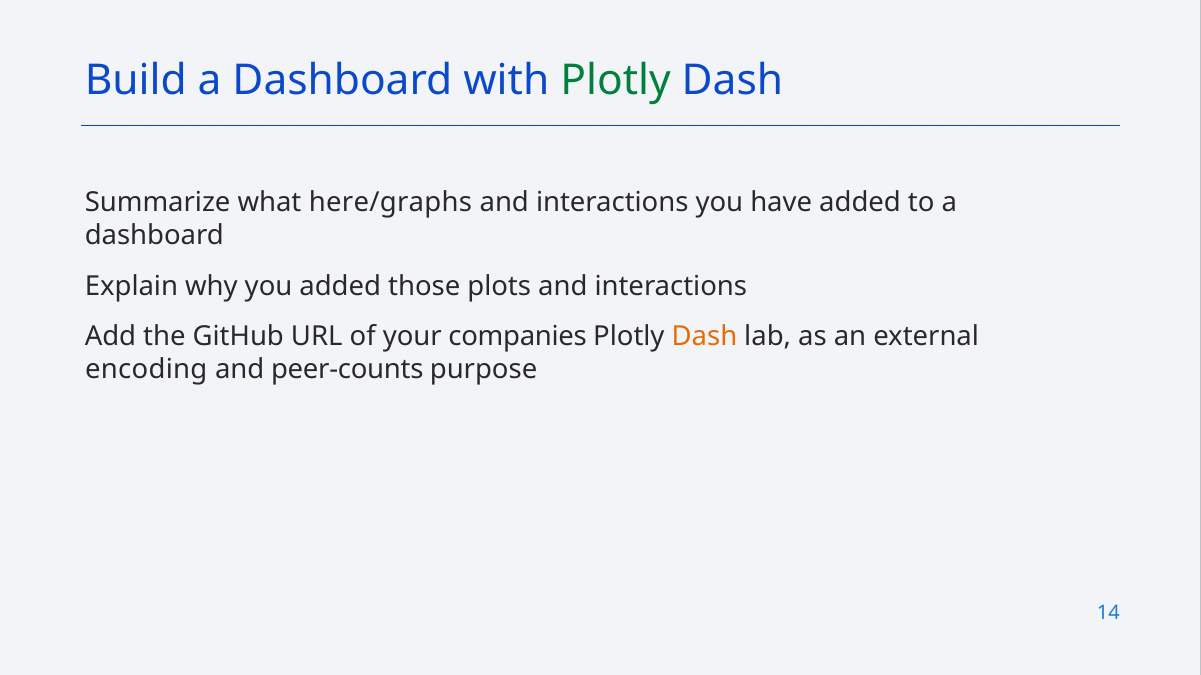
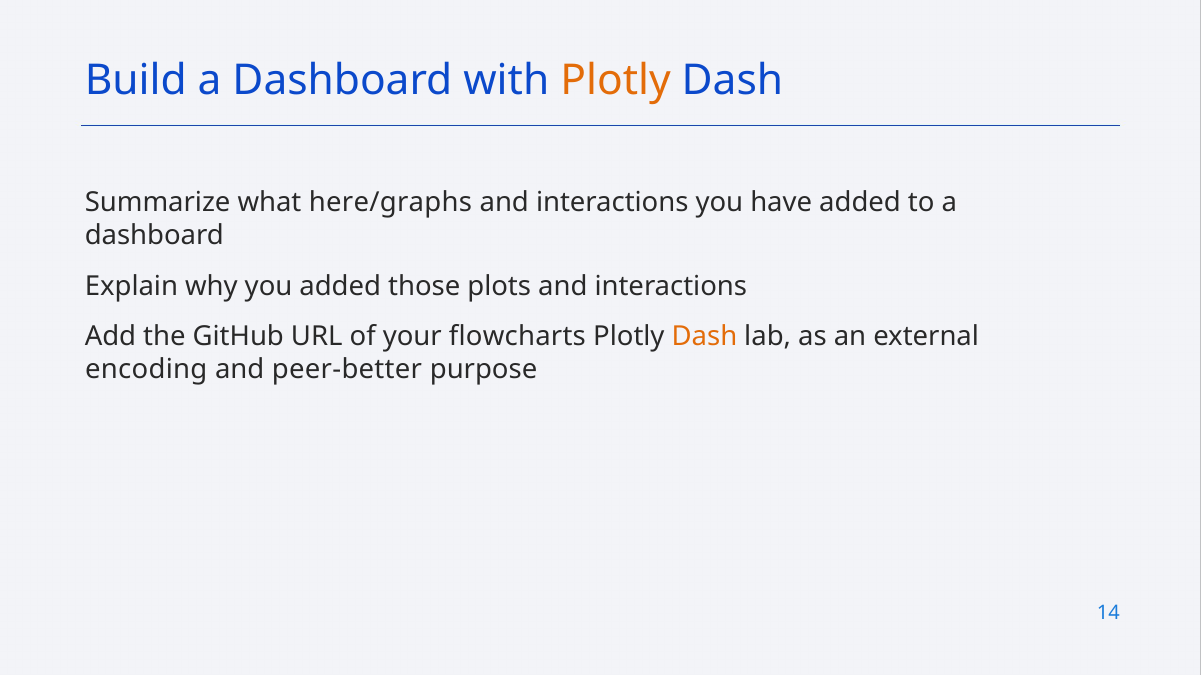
Plotly colour: green -> orange (616, 80)
companies: companies -> flowcharts (517, 337)
peer-counts: peer-counts -> peer-better (347, 370)
